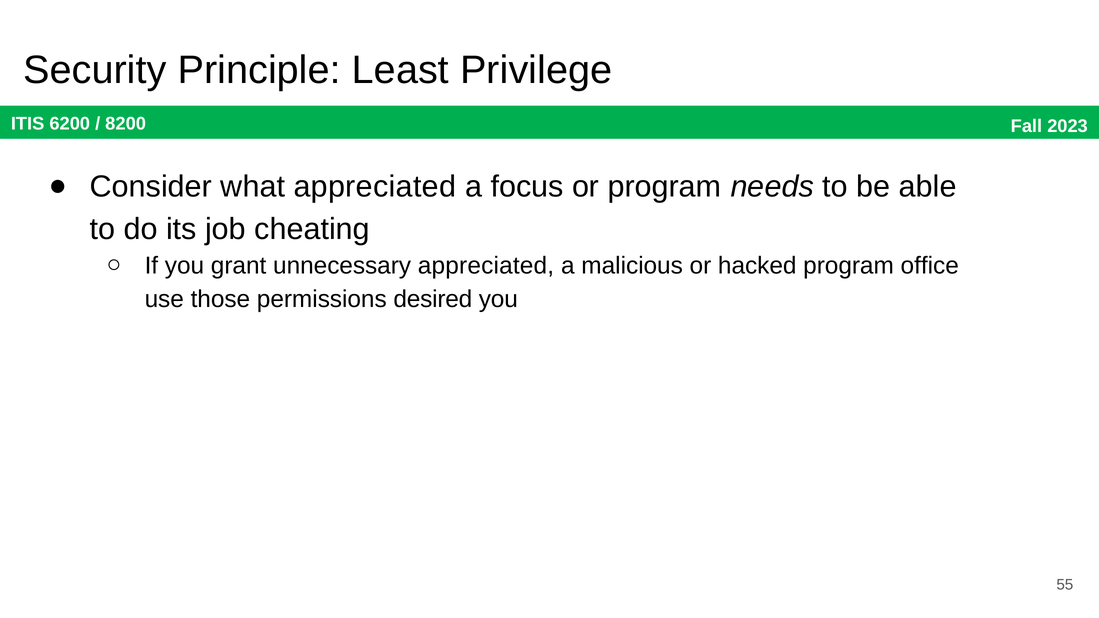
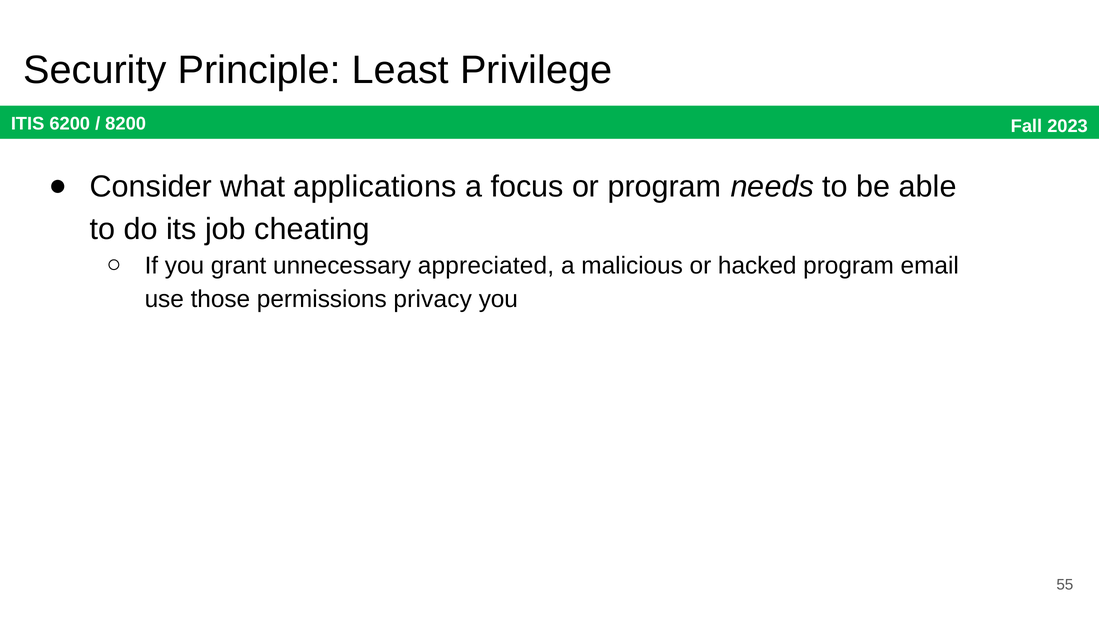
what appreciated: appreciated -> applications (375, 187)
office: office -> email (930, 266)
desired: desired -> privacy (433, 299)
